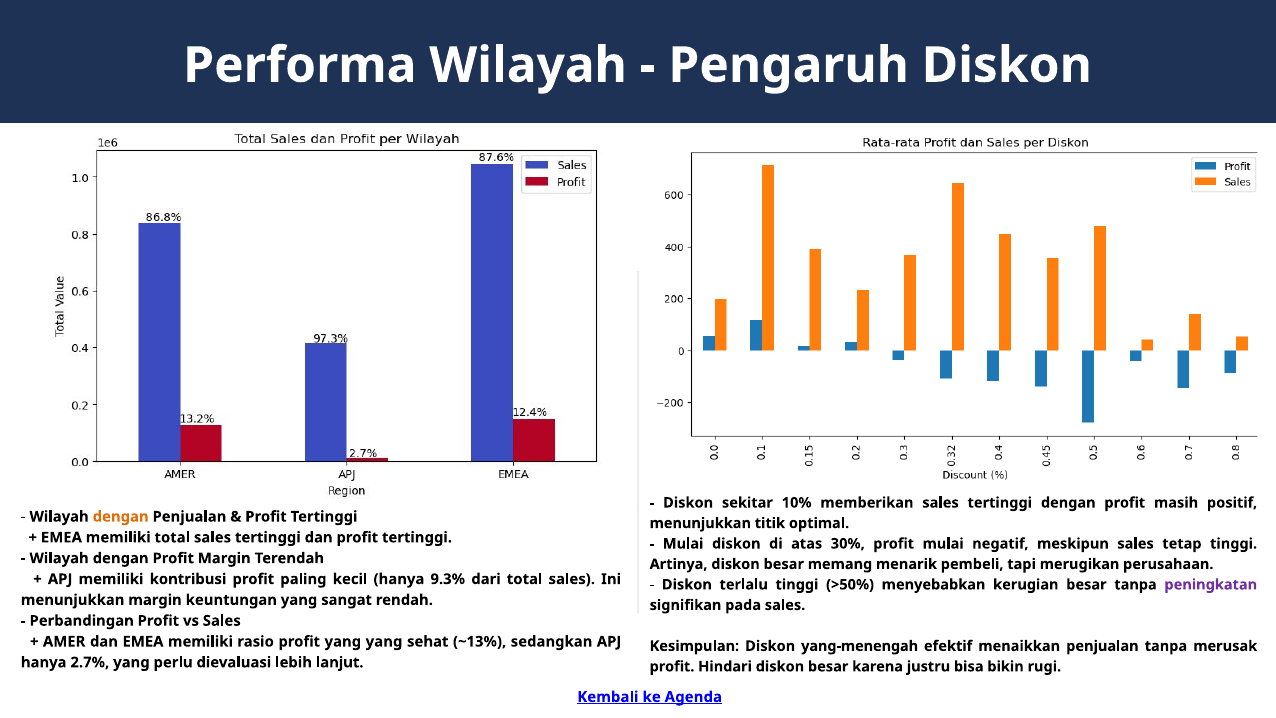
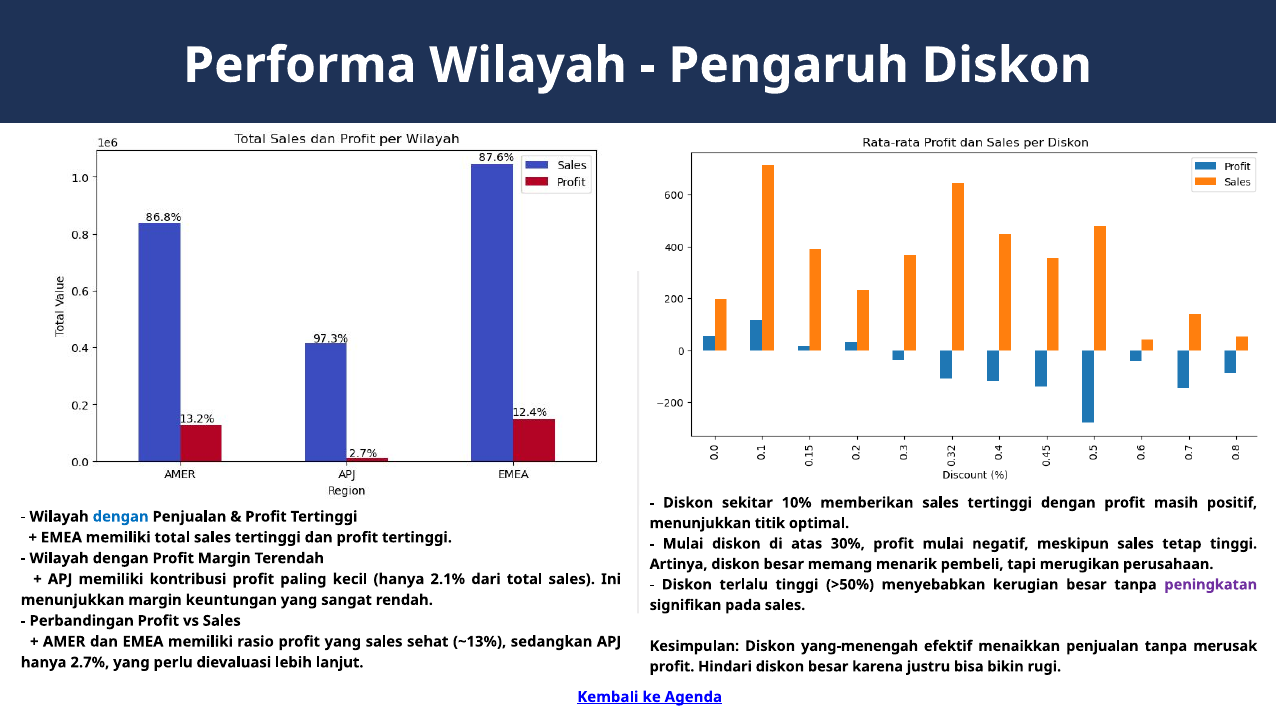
dengan colour: orange -> blue (121, 516)
9.3%: 9.3% -> 2.1% (448, 579)
yang yang: yang -> sales (384, 641)
